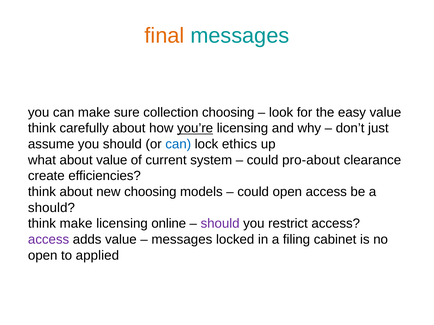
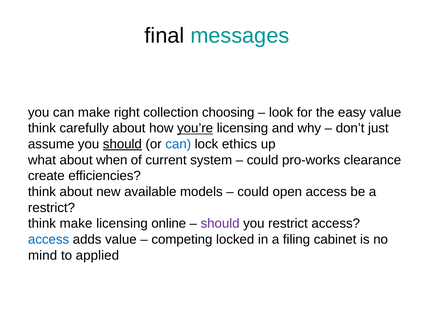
final colour: orange -> black (165, 36)
sure: sure -> right (127, 113)
should underline: none -> present (122, 144)
about value: value -> when (112, 160)
pro-about: pro-about -> pro-works (311, 160)
new choosing: choosing -> available (150, 192)
should: should -> restrict (52, 208)
access colour: purple -> blue (49, 240)
messages: messages -> competing (182, 240)
open: open -> mind (43, 256)
